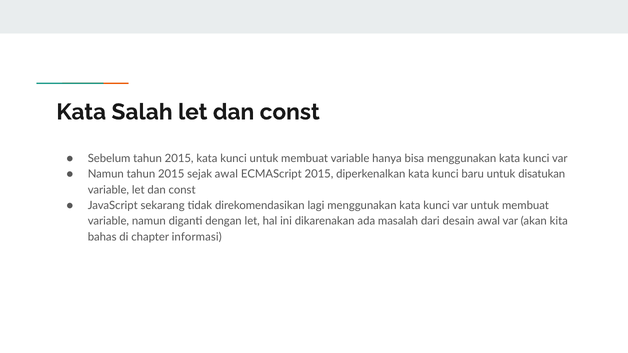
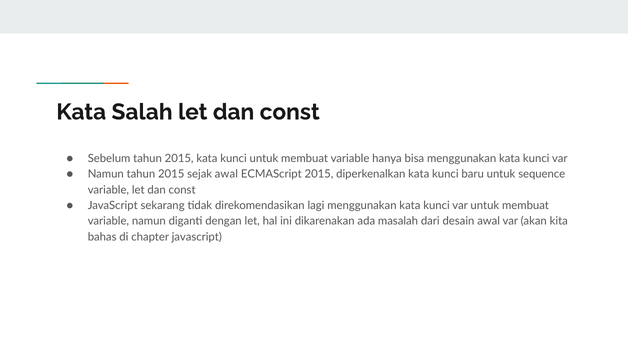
disatukan: disatukan -> sequence (542, 174)
chapter informasi: informasi -> javascript (197, 237)
